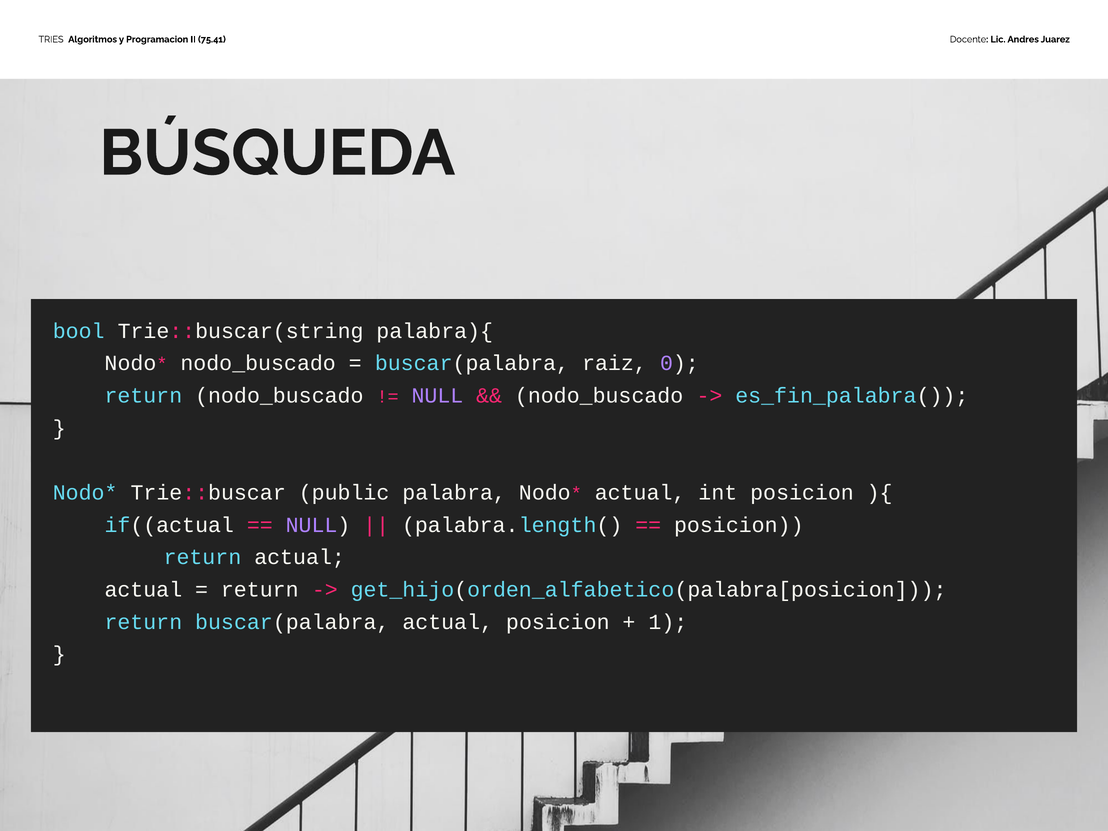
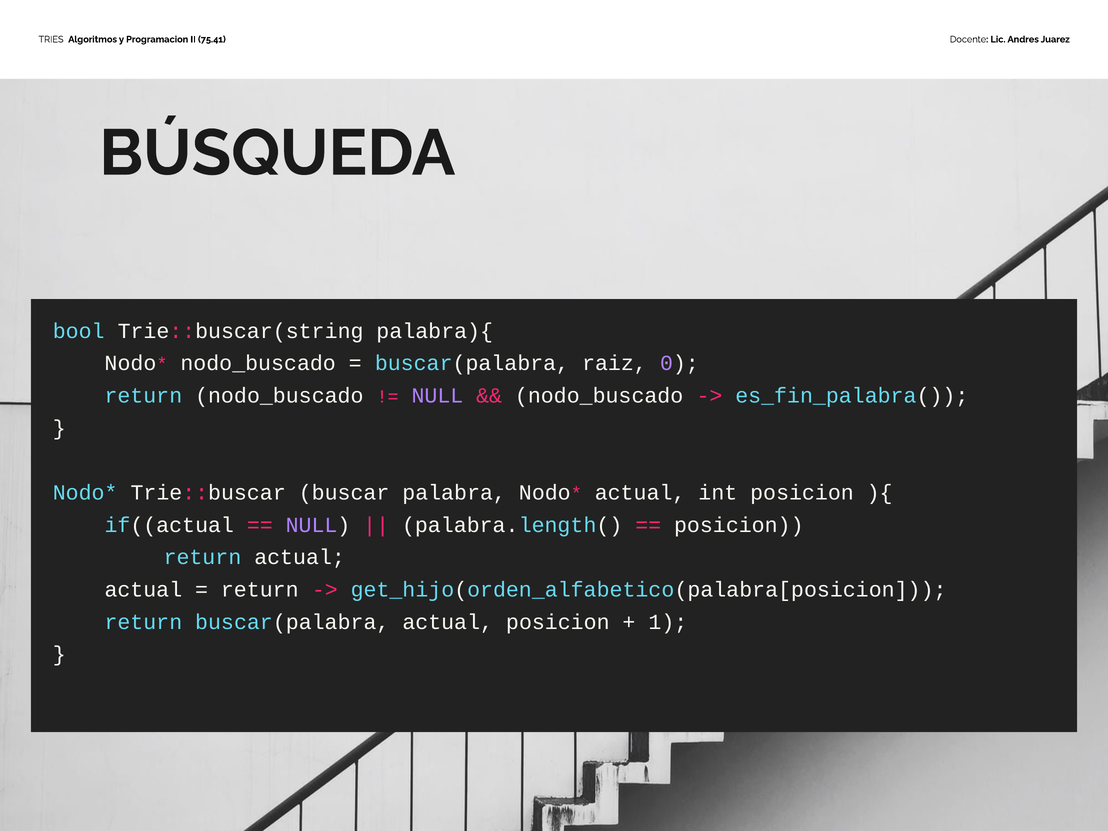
public: public -> buscar (344, 493)
